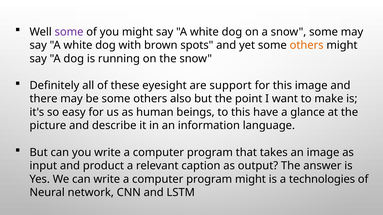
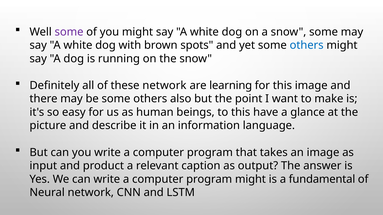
others colour: orange -> blue (307, 45)
these eyesight: eyesight -> network (164, 86)
support: support -> learning (231, 86)
technologies: technologies -> fundamental (322, 179)
